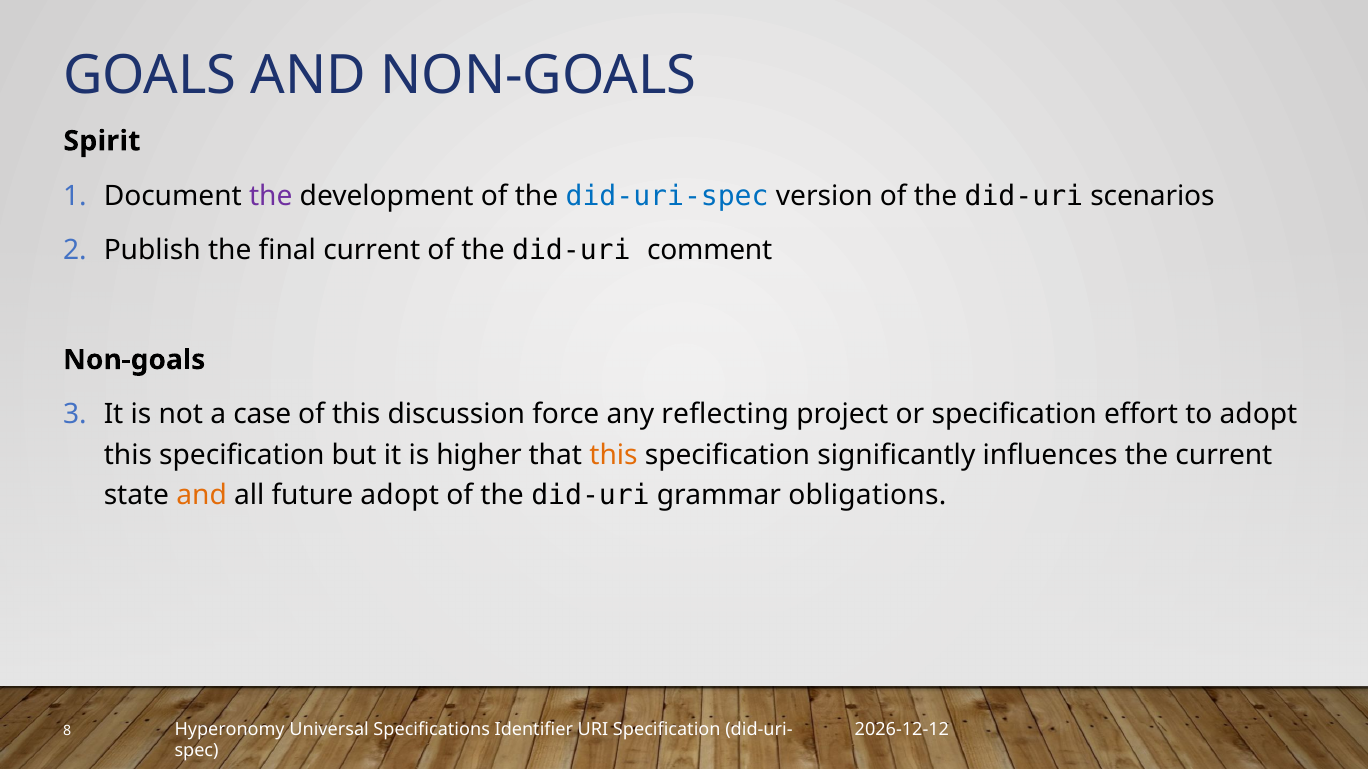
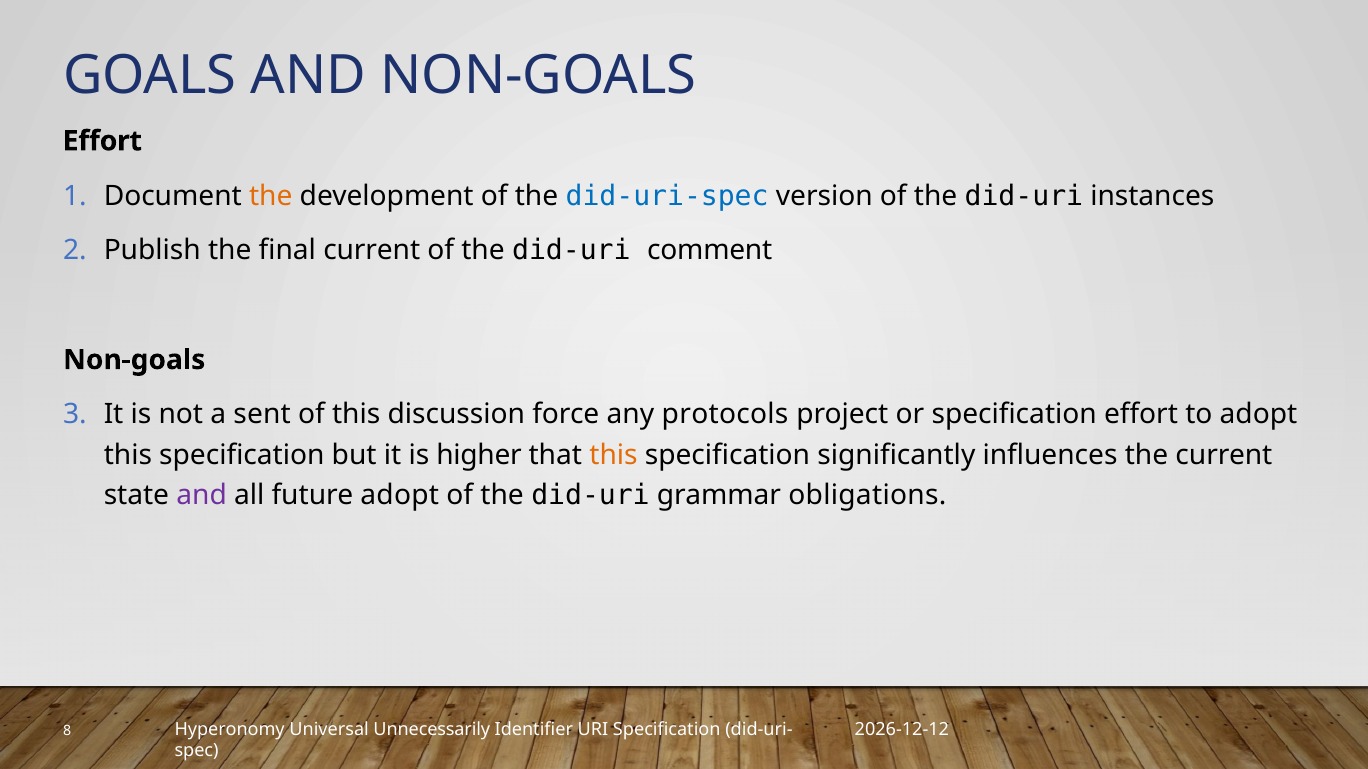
Spirit: Spirit -> Effort (102, 141)
the colour: purple -> orange (271, 196)
scenarios: scenarios -> instances (1152, 196)
case: case -> sent (262, 415)
reflecting: reflecting -> protocols (725, 415)
and colour: orange -> purple (202, 496)
Specifications: Specifications -> Unnecessarily (432, 730)
